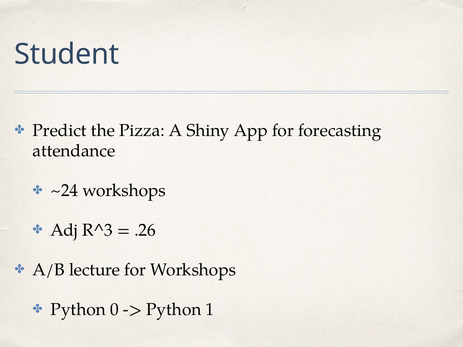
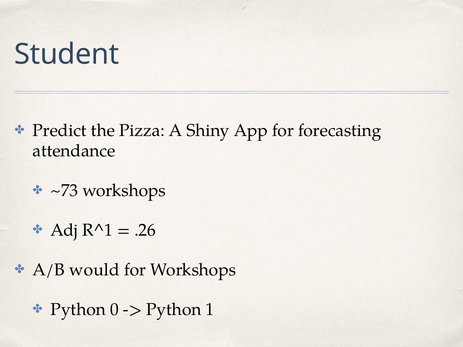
~24: ~24 -> ~73 (64, 191)
R^3: R^3 -> R^1 (97, 230)
lecture: lecture -> would (94, 270)
